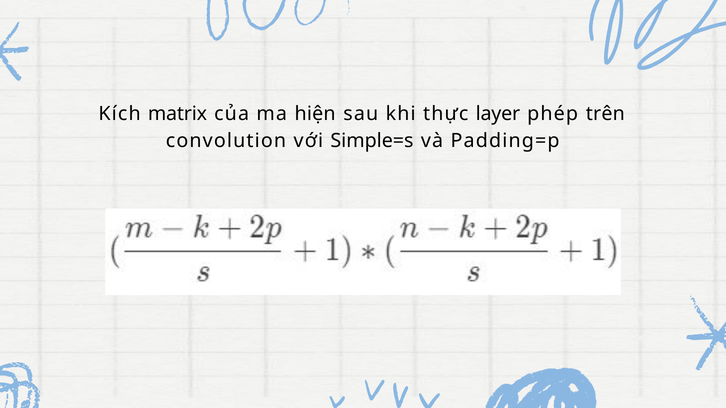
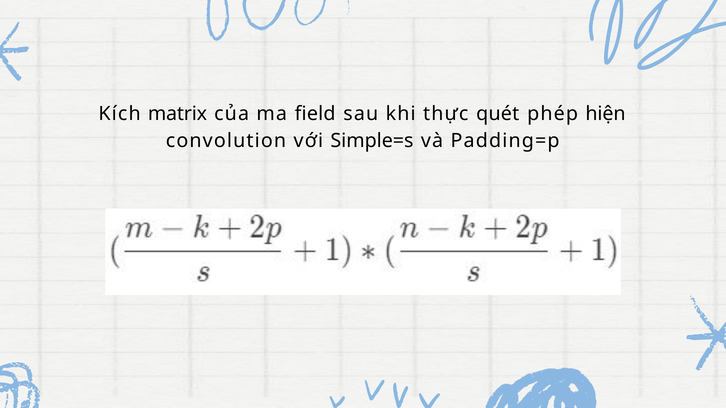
hiện: hiện -> field (315, 114)
layer: layer -> quét (498, 114)
trên: trên -> hiện (606, 114)
